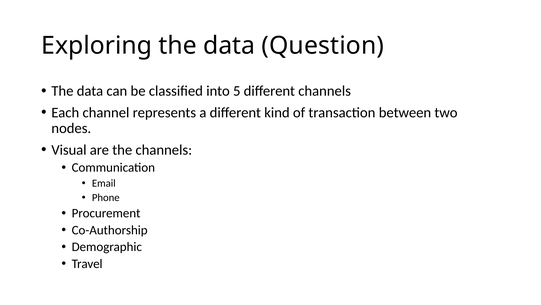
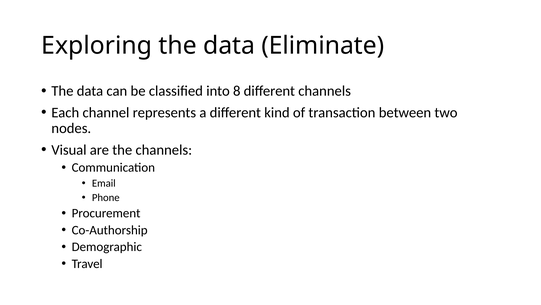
Question: Question -> Eliminate (323, 45)
5: 5 -> 8 (237, 91)
